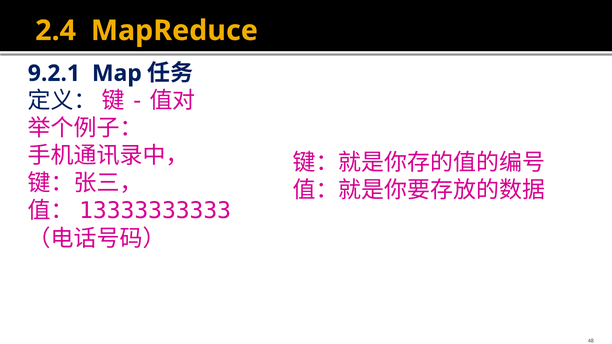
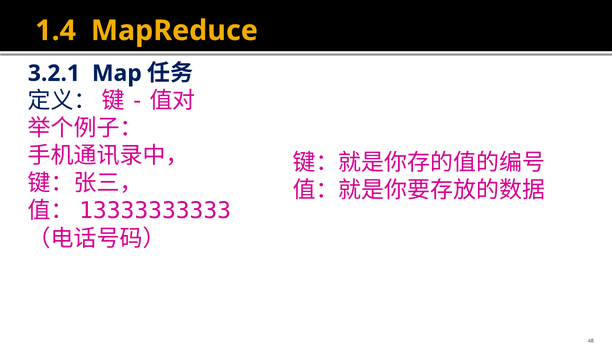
2.4: 2.4 -> 1.4 (56, 31)
9.2.1: 9.2.1 -> 3.2.1 (54, 73)
